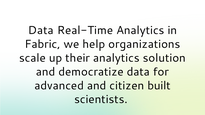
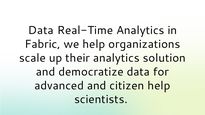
citizen built: built -> help (159, 86)
